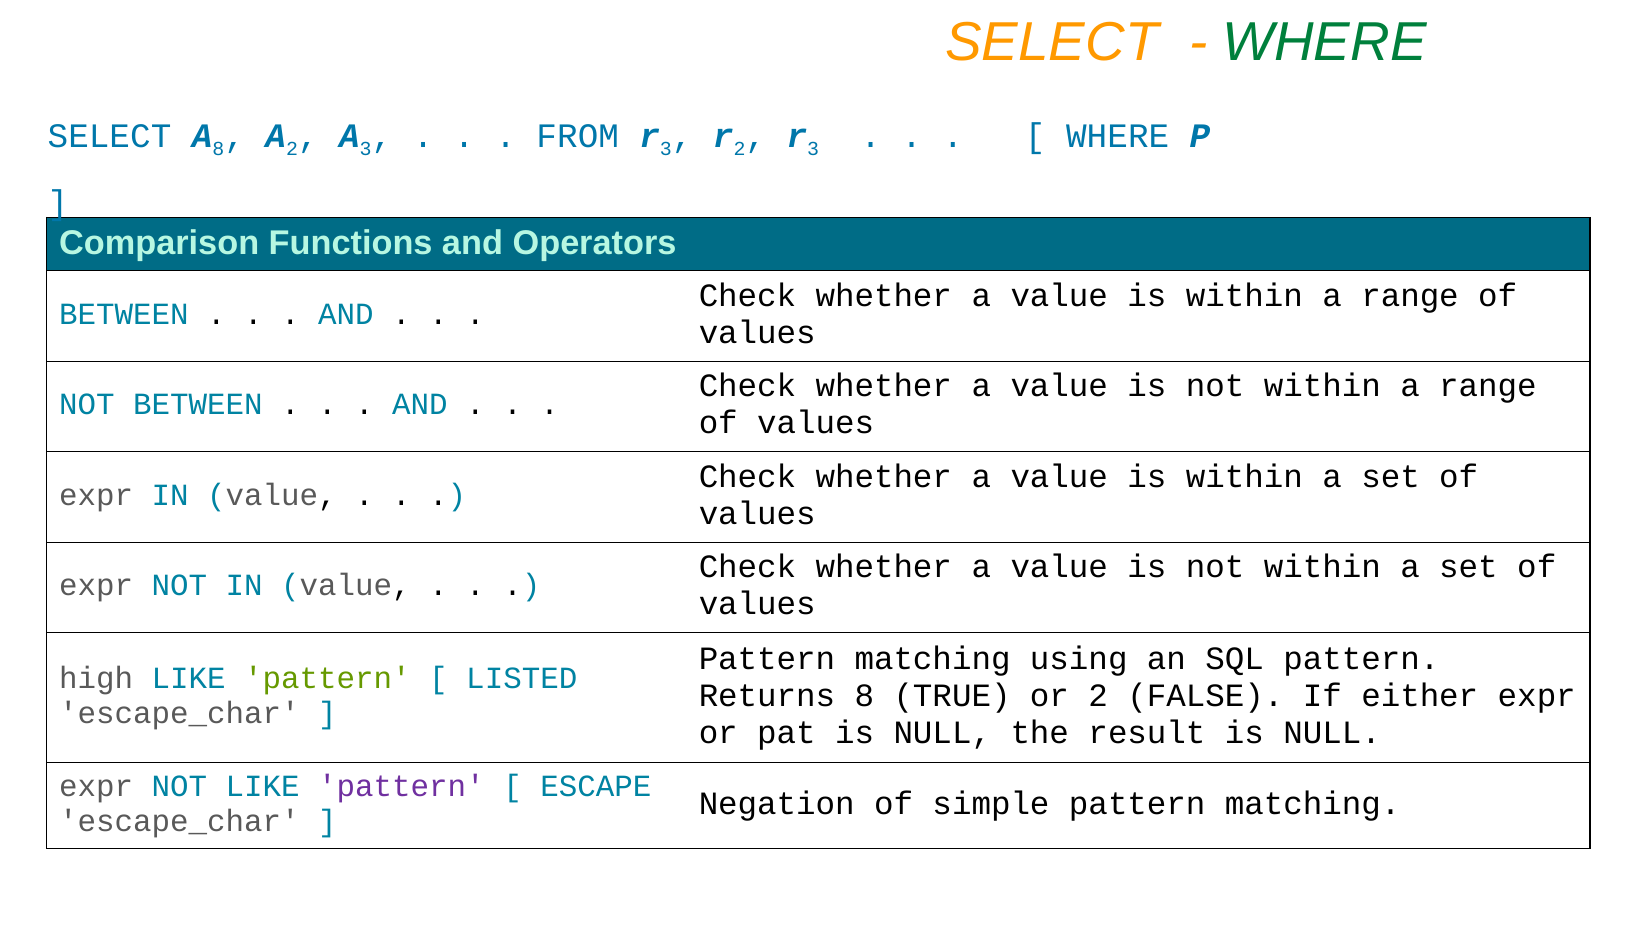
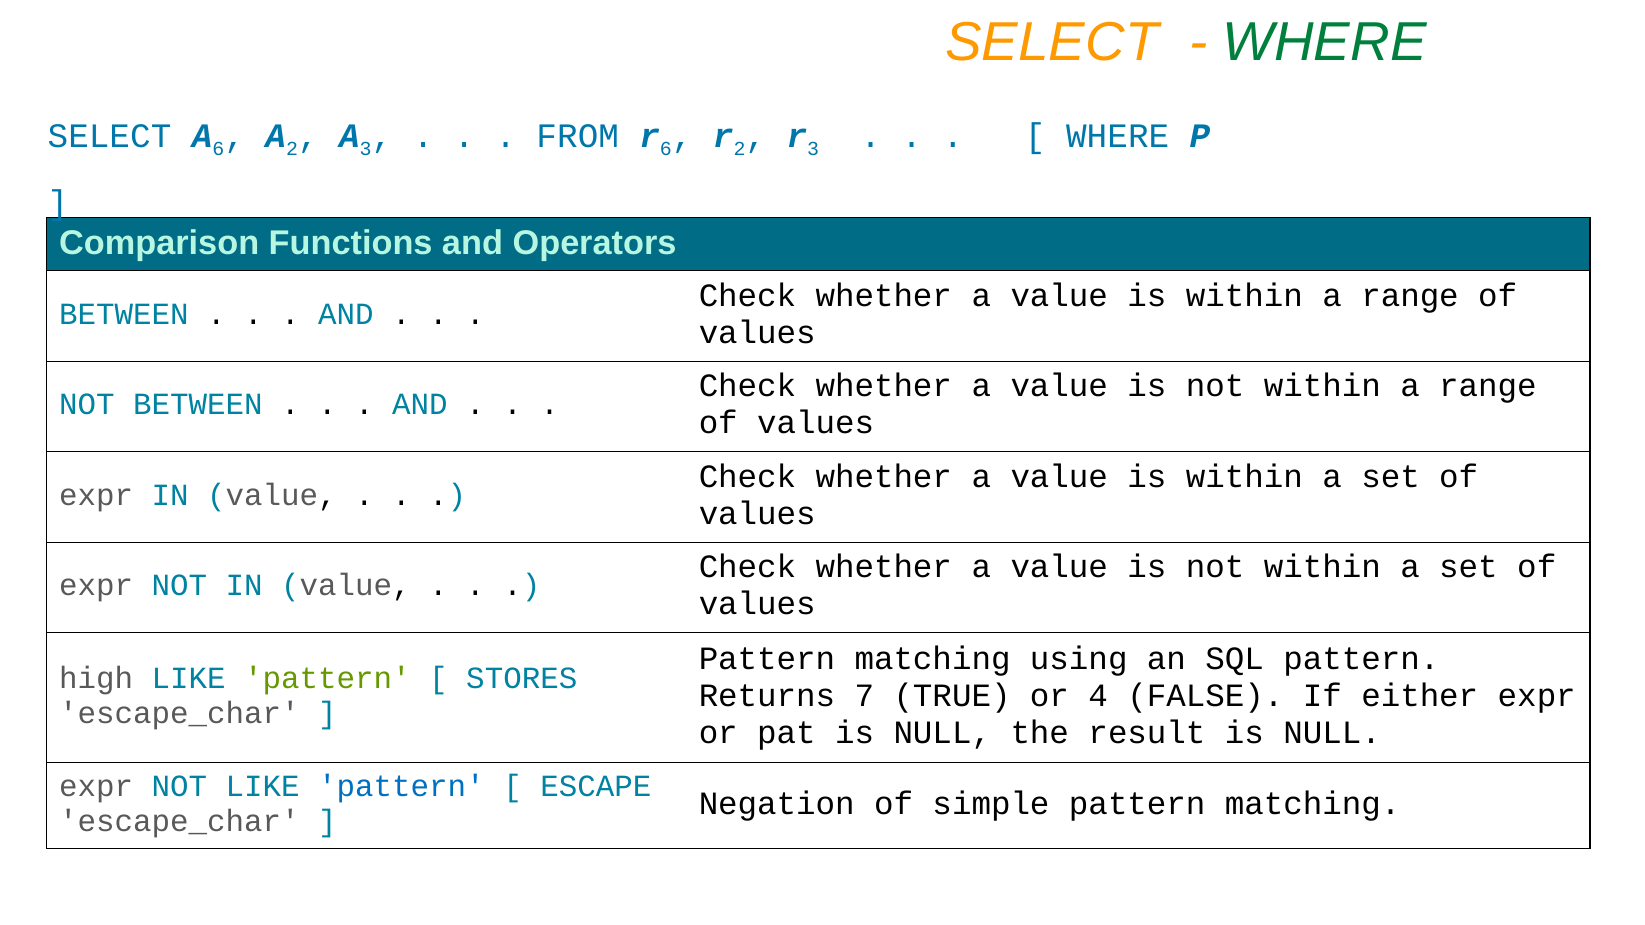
A 8: 8 -> 6 (218, 149)
3: 3 -> 6 (666, 149)
LISTED: LISTED -> STORES (522, 678)
Returns 8: 8 -> 7 (864, 696)
or 2: 2 -> 4 (1098, 696)
pattern colour: purple -> blue (401, 786)
